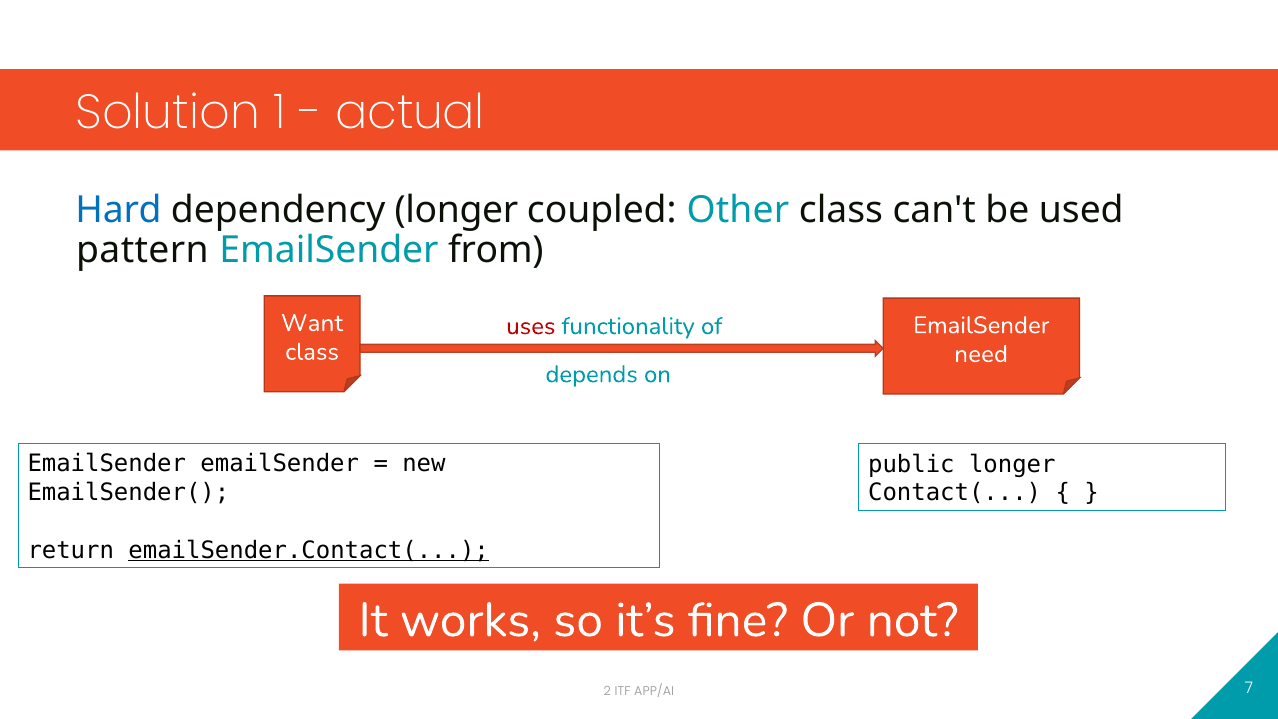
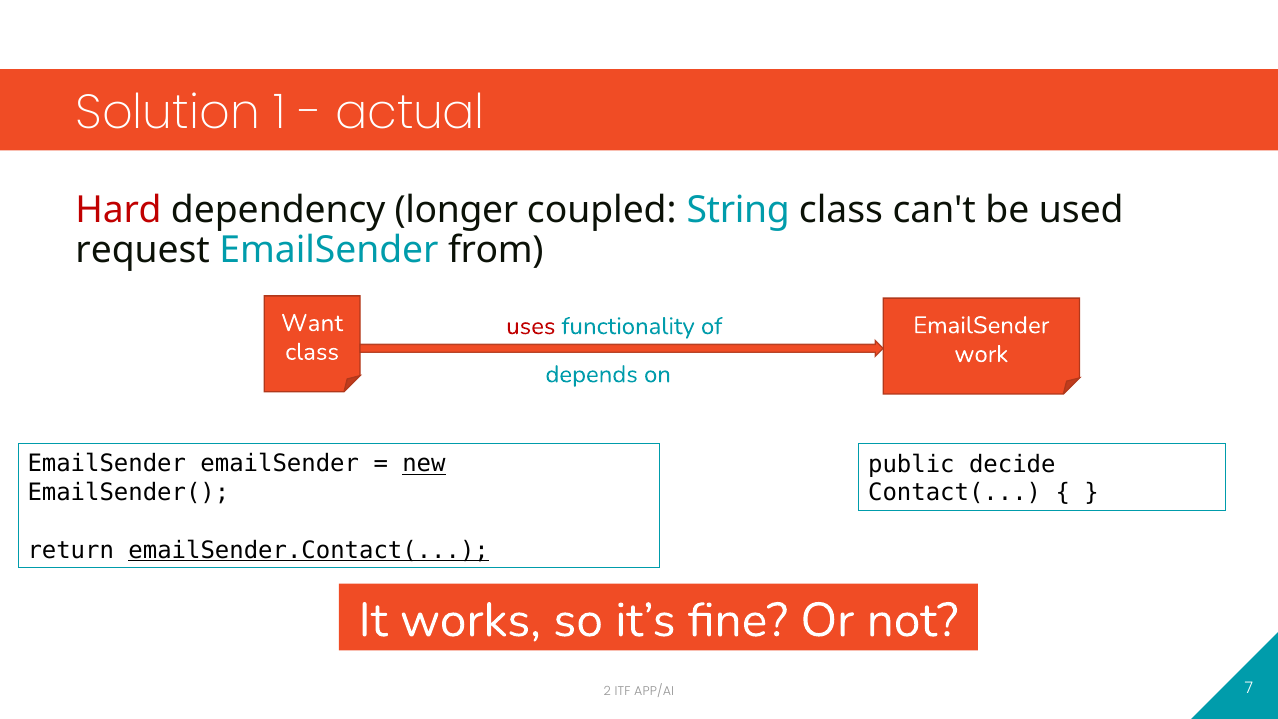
Hard colour: blue -> red (119, 210)
Other: Other -> String (738, 210)
pattern: pattern -> request (143, 250)
need: need -> work (981, 354)
new underline: none -> present (424, 464)
public longer: longer -> decide (1012, 464)
